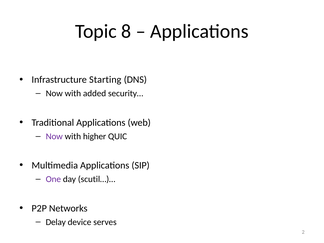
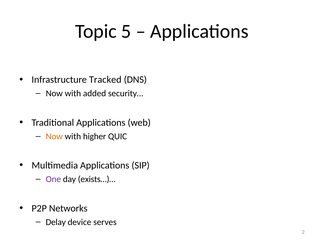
8: 8 -> 5 (126, 31)
Starting: Starting -> Tracked (105, 80)
Now colour: purple -> orange (54, 136)
scutil…)…: scutil…)… -> exists…)… (97, 179)
